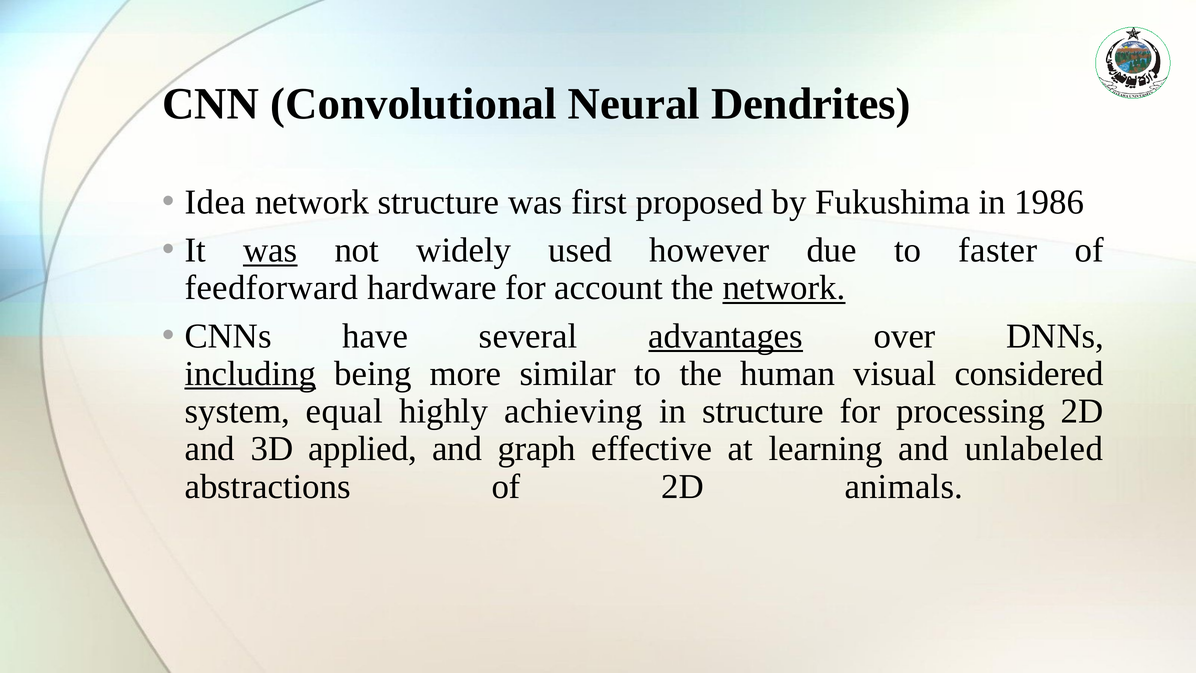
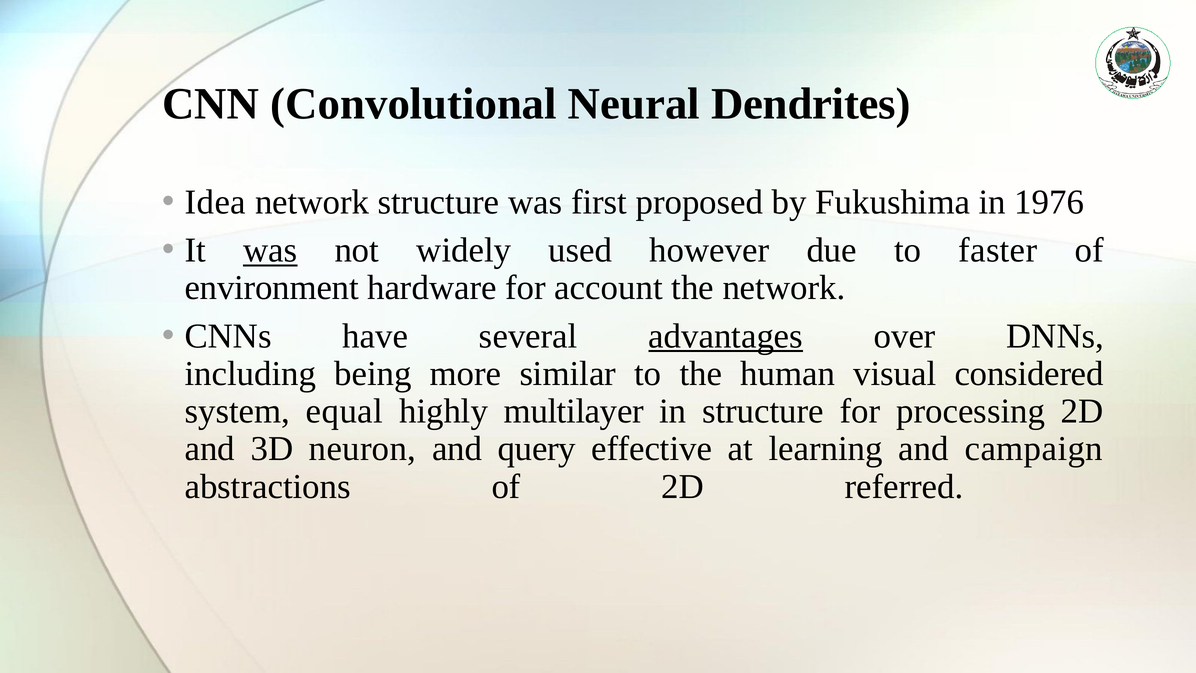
1986: 1986 -> 1976 (1049, 202)
feedforward: feedforward -> environment (272, 288)
network underline: present -> none (784, 288)
including underline: present -> none (250, 373)
achieving: achieving -> multilayer (574, 411)
applied: applied -> neuron (362, 449)
graph: graph -> query (537, 449)
unlabeled: unlabeled -> campaign (1034, 449)
animals: animals -> referred (904, 486)
